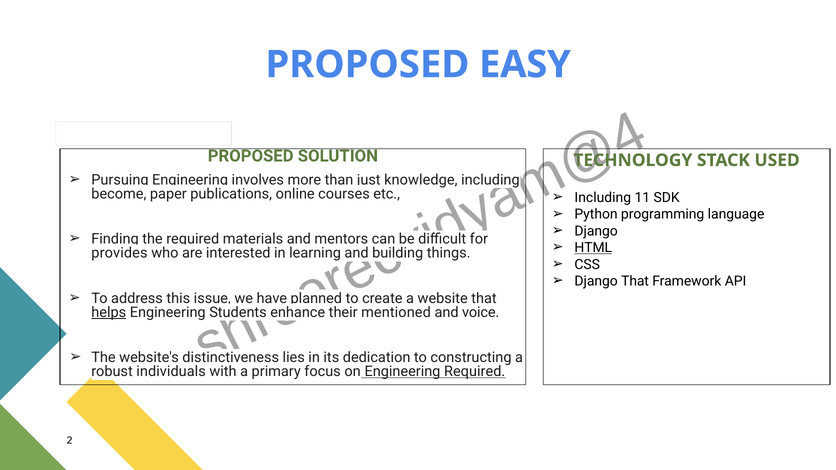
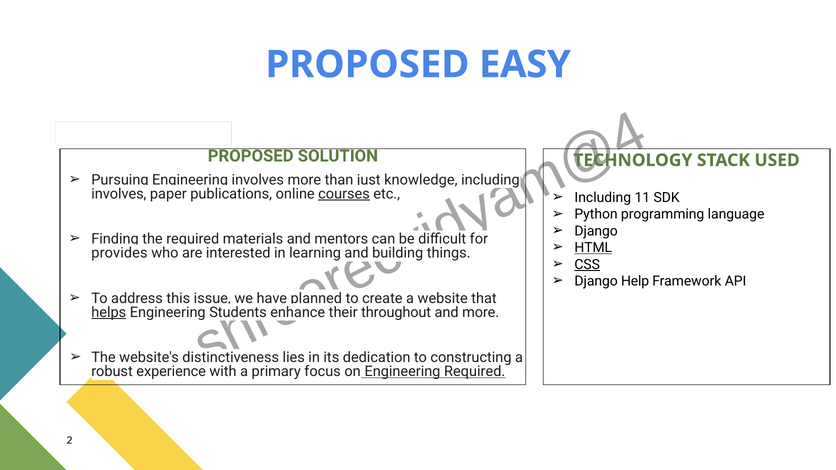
become: become -> involves (119, 194)
courses underline: none -> present (344, 194)
CSS underline: none -> present (587, 265)
Django That: That -> Help (635, 281)
mentioned: mentioned -> throughout (396, 312)
and voice: voice -> more (481, 312)
individuals: individuals -> experience (171, 372)
